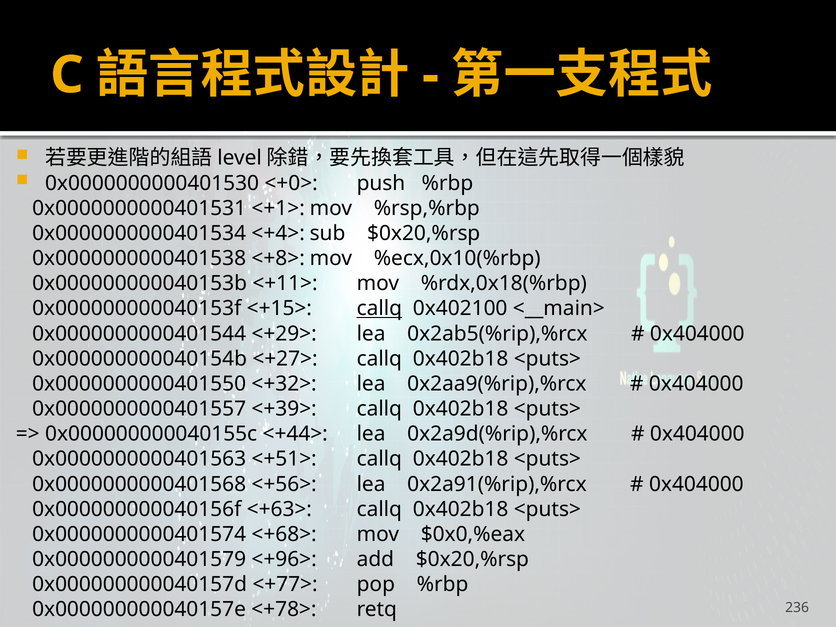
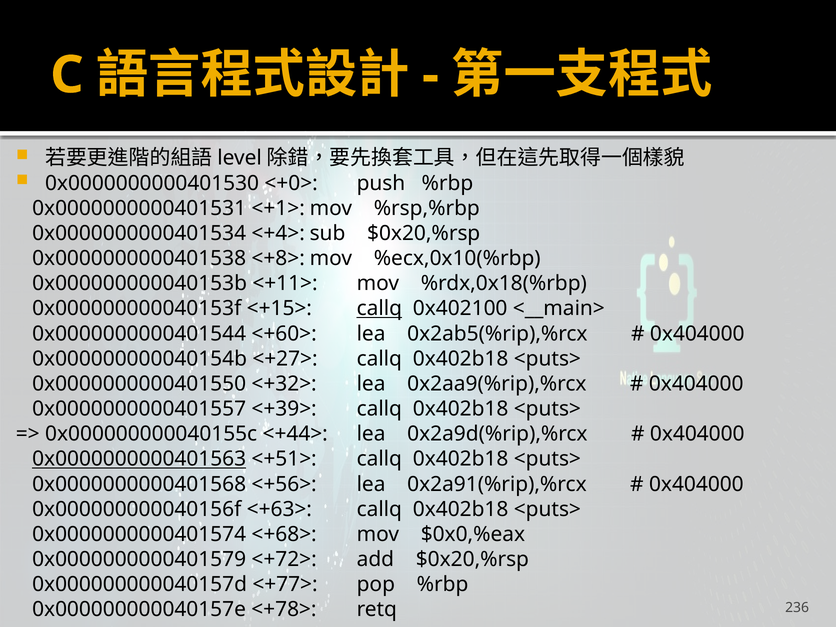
<+29>: <+29> -> <+60> (284, 334)
0x0000000000401563 underline: none -> present (139, 459)
<+96>: <+96> -> <+72> (284, 559)
